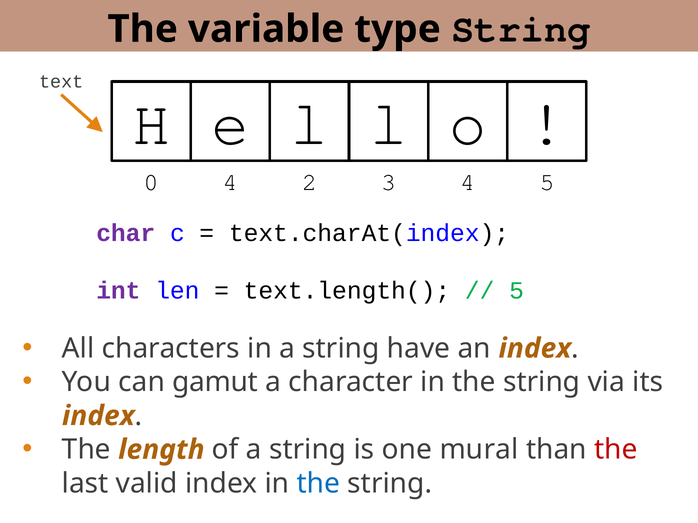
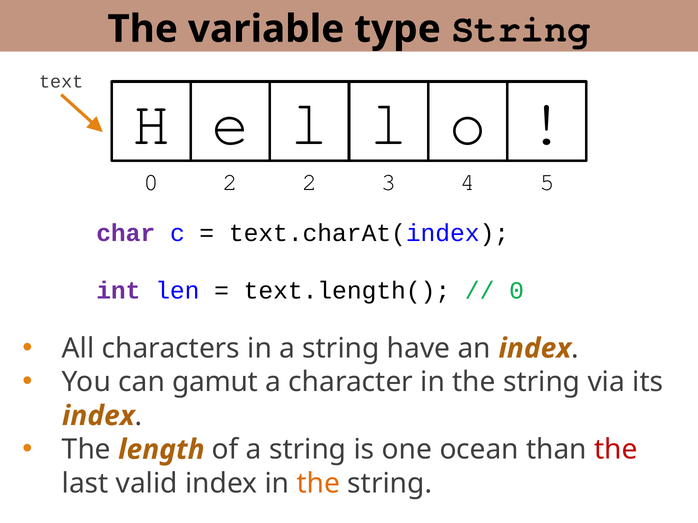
0 4: 4 -> 2 (230, 182)
5: 5 -> 0 (517, 291)
mural: mural -> ocean (479, 450)
the colour: blue -> orange (318, 484)
